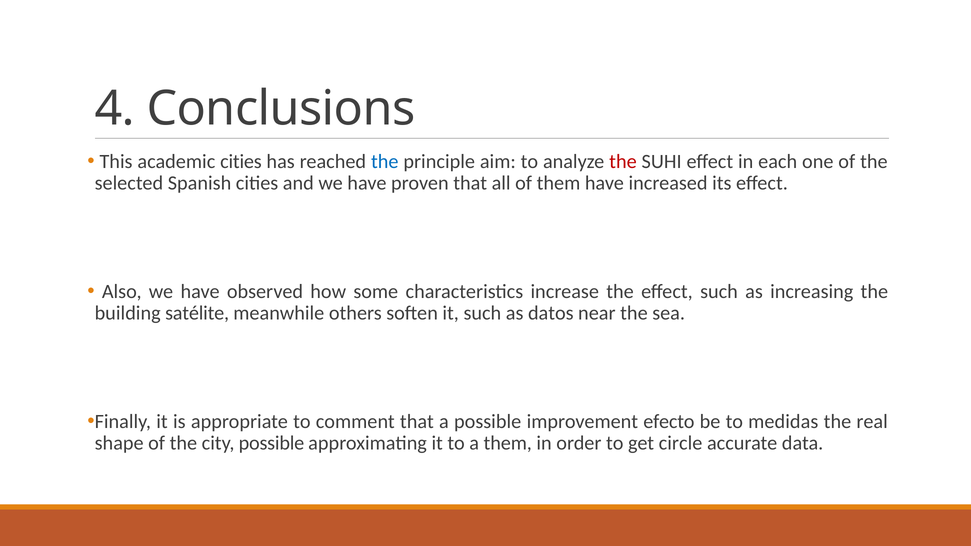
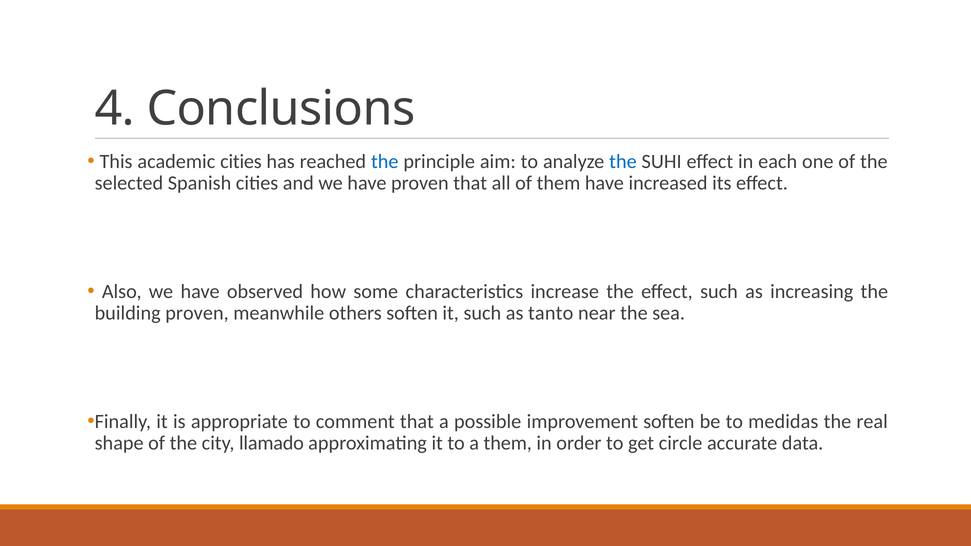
the colour: red -> blue (623, 161)
building satélite: satélite -> proven (197, 313)
datos: datos -> tanto (551, 313)
improvement efecto: efecto -> soften (669, 421)
city possible: possible -> llamado (271, 443)
